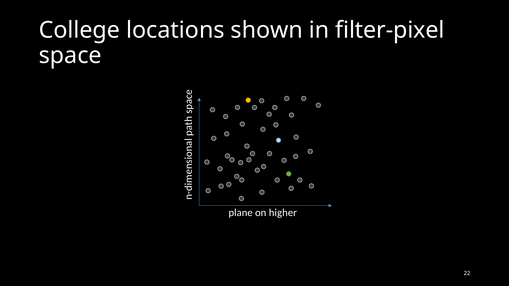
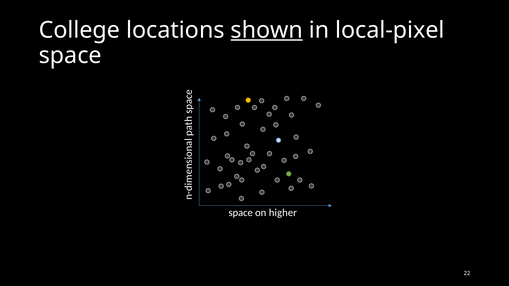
shown underline: none -> present (267, 30)
filter-pixel: filter-pixel -> local-pixel (390, 30)
plane: plane -> space (241, 213)
